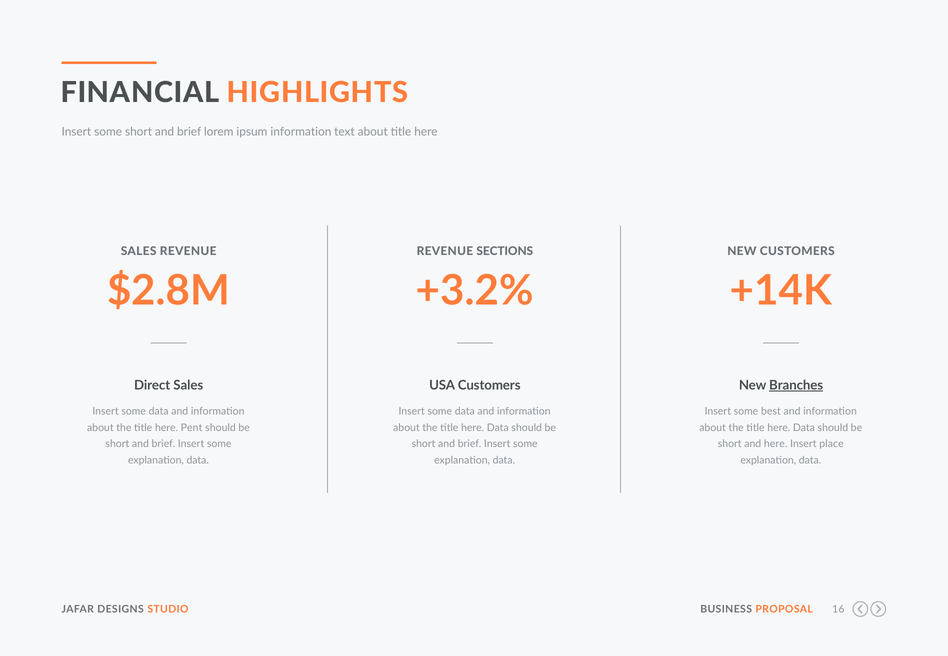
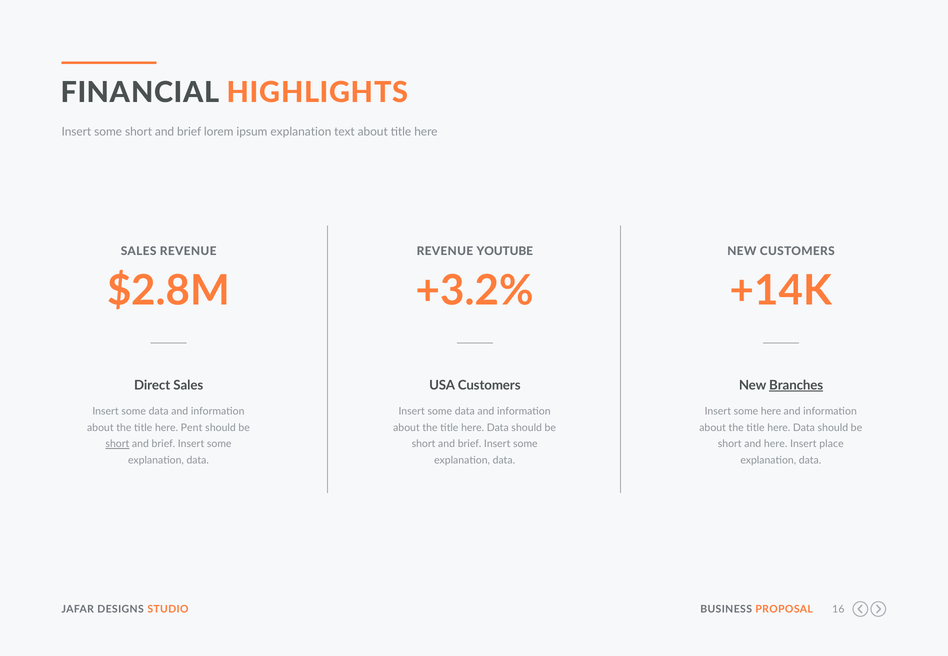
ipsum information: information -> explanation (301, 132)
SECTIONS: SECTIONS -> YOUTUBE (505, 252)
some best: best -> here (771, 411)
short underline: none -> present (117, 444)
